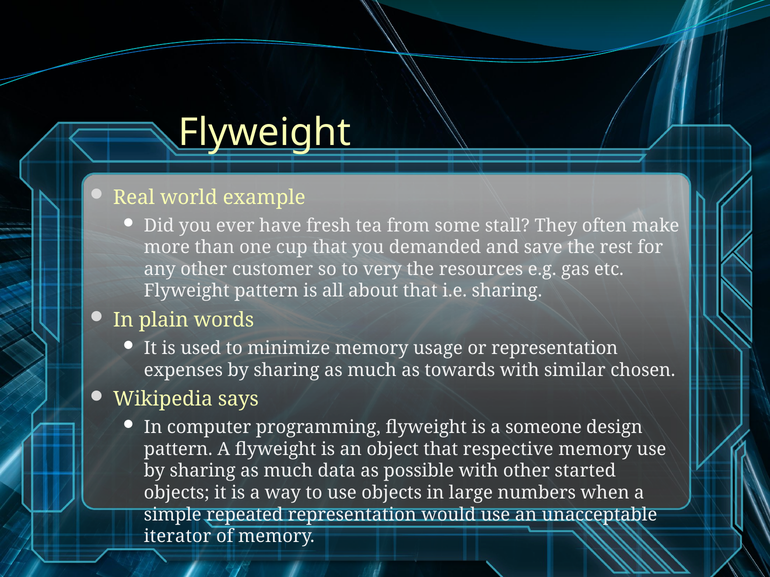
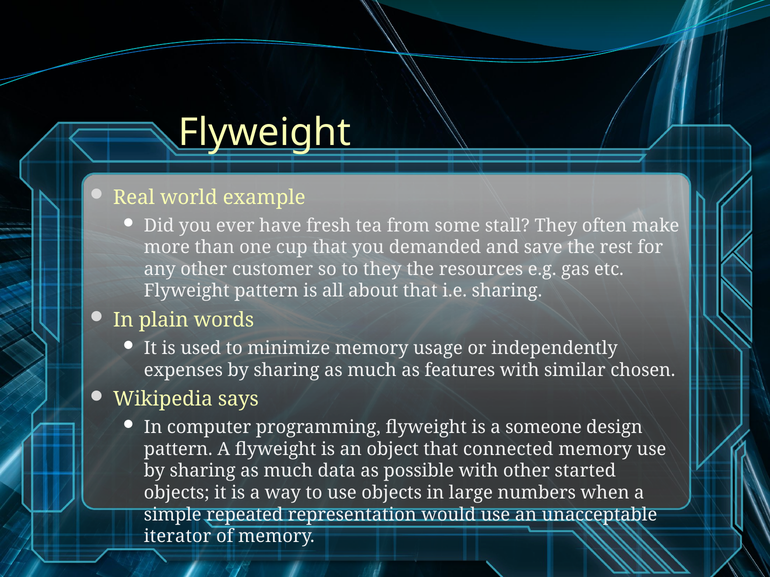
to very: very -> they (382, 269)
or representation: representation -> independently (554, 349)
towards: towards -> features (460, 370)
respective: respective -> connected (508, 450)
